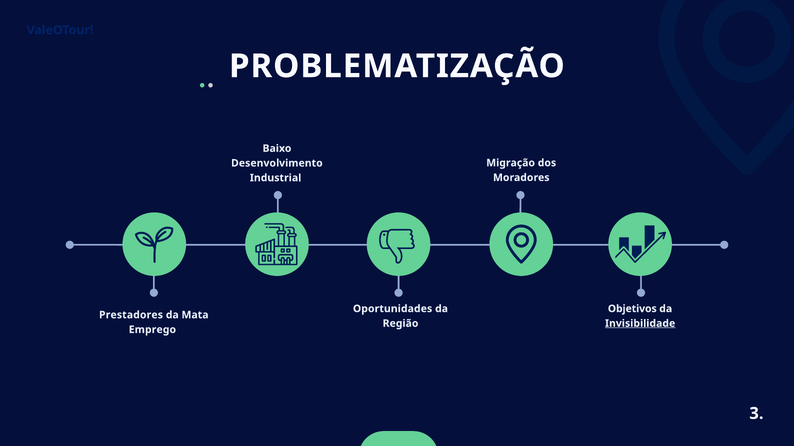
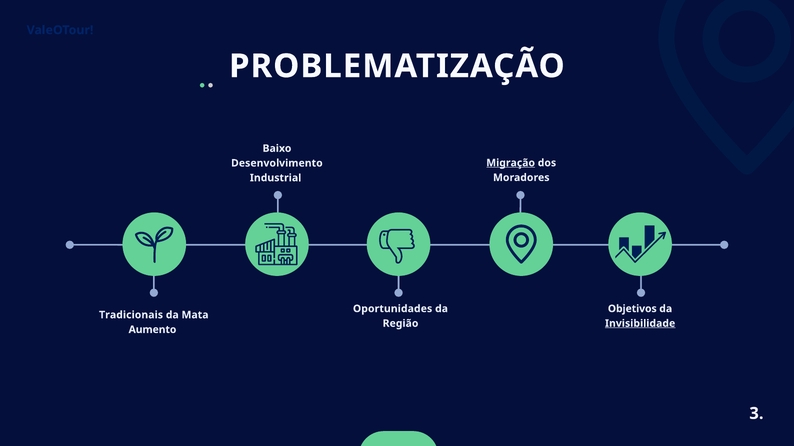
Migração underline: none -> present (511, 163)
Prestadores: Prestadores -> Tradicionais (131, 315)
Emprego: Emprego -> Aumento (152, 330)
